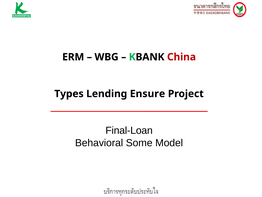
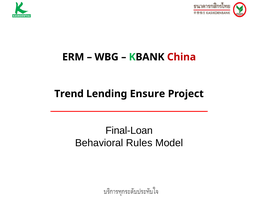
Types: Types -> Trend (69, 94)
Some: Some -> Rules (139, 142)
